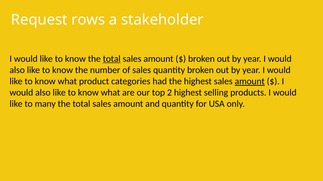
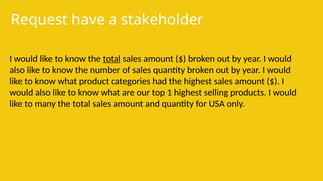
rows: rows -> have (88, 20)
amount underline: present -> none (250, 82)
2: 2 -> 1 (169, 93)
